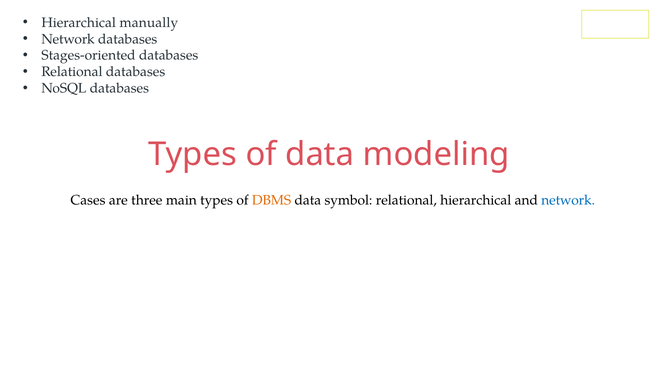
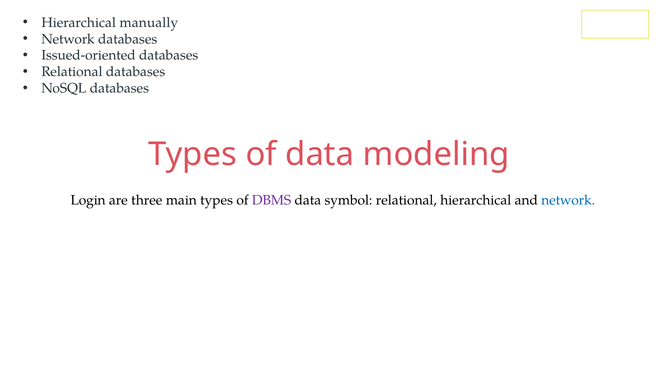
Stages-oriented: Stages-oriented -> Issued-oriented (89, 55)
Cases: Cases -> Login (88, 201)
DBMS colour: orange -> purple (271, 201)
